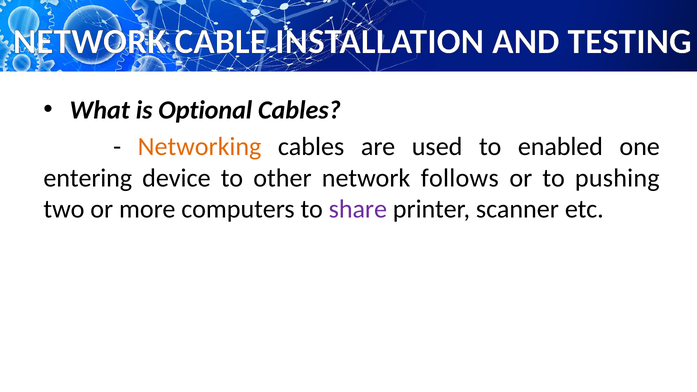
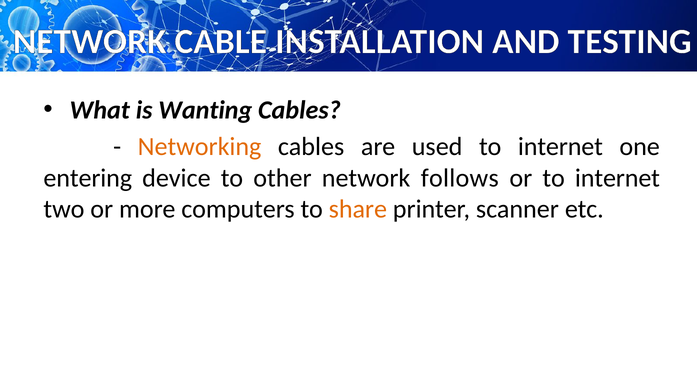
Optional: Optional -> Wanting (205, 110)
used to enabled: enabled -> internet (560, 147)
or to pushing: pushing -> internet (617, 178)
share colour: purple -> orange (358, 209)
